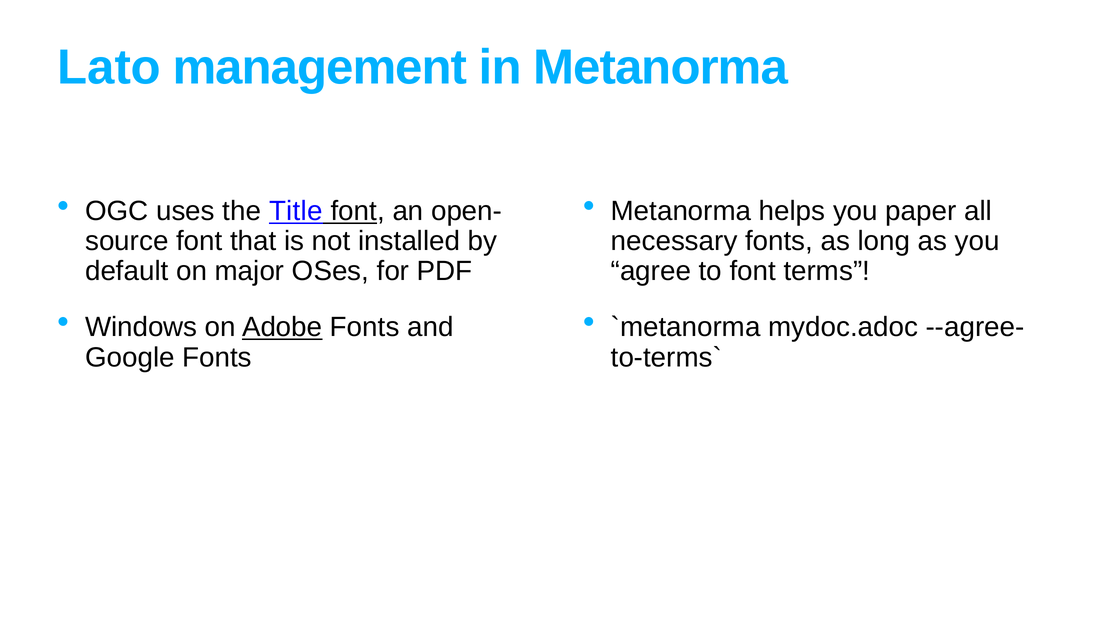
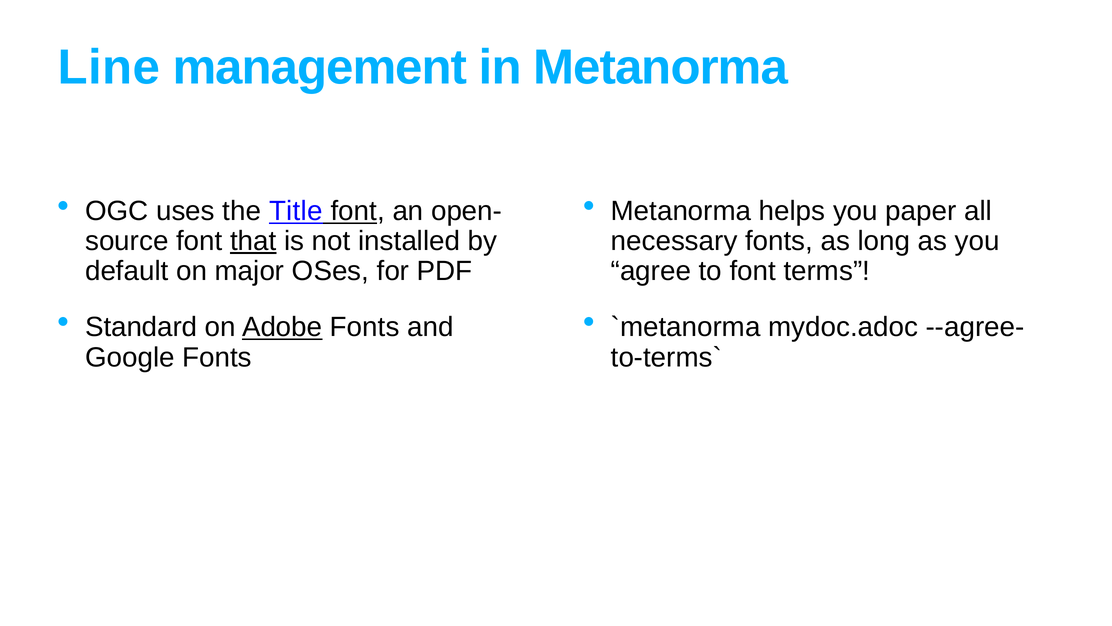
Lato: Lato -> Line (109, 67)
that underline: none -> present (253, 241)
Windows: Windows -> Standard (141, 327)
